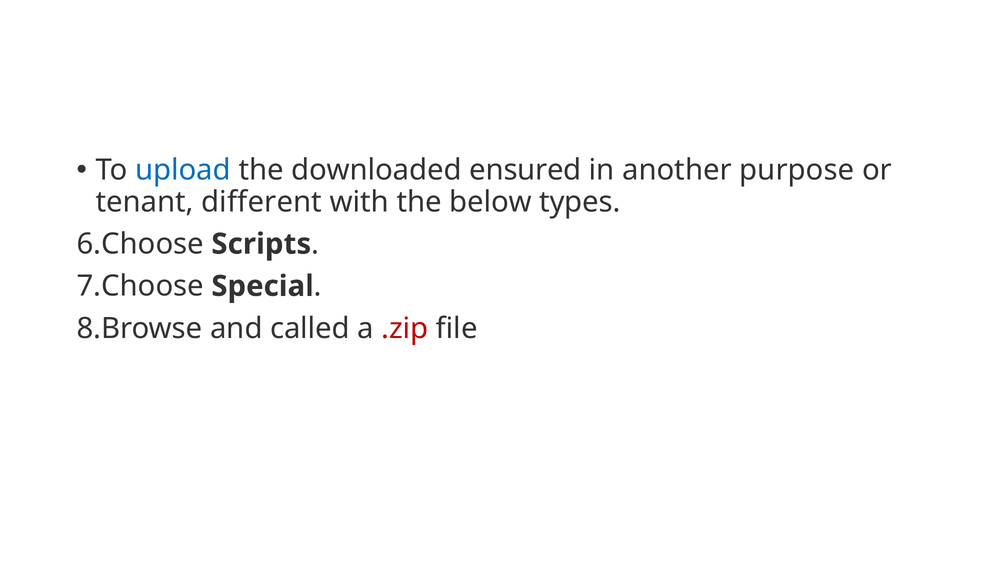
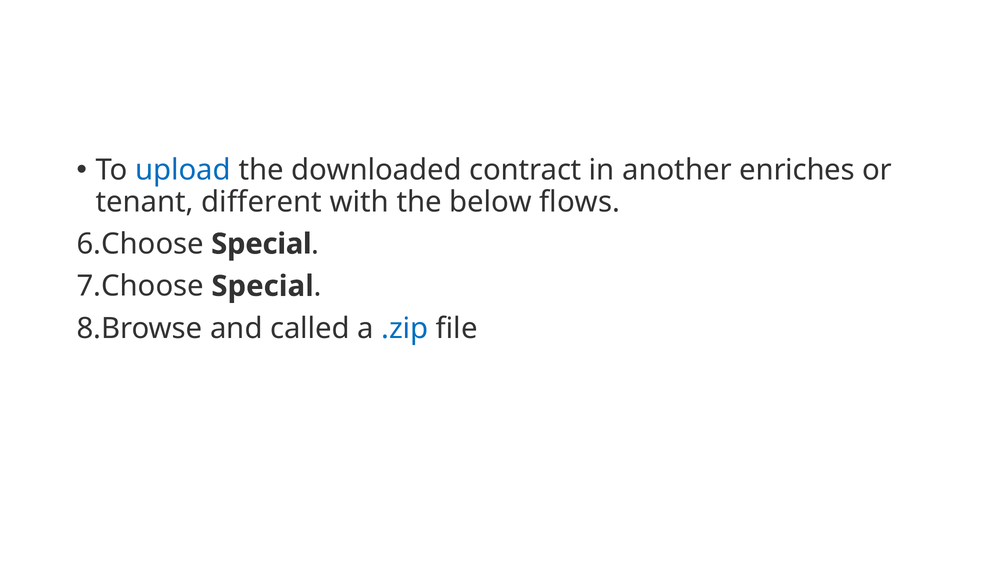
ensured: ensured -> contract (526, 170)
purpose: purpose -> enriches (797, 170)
types: types -> flows (580, 202)
Scripts: Scripts -> Special (261, 244)
.zip colour: red -> blue (405, 328)
